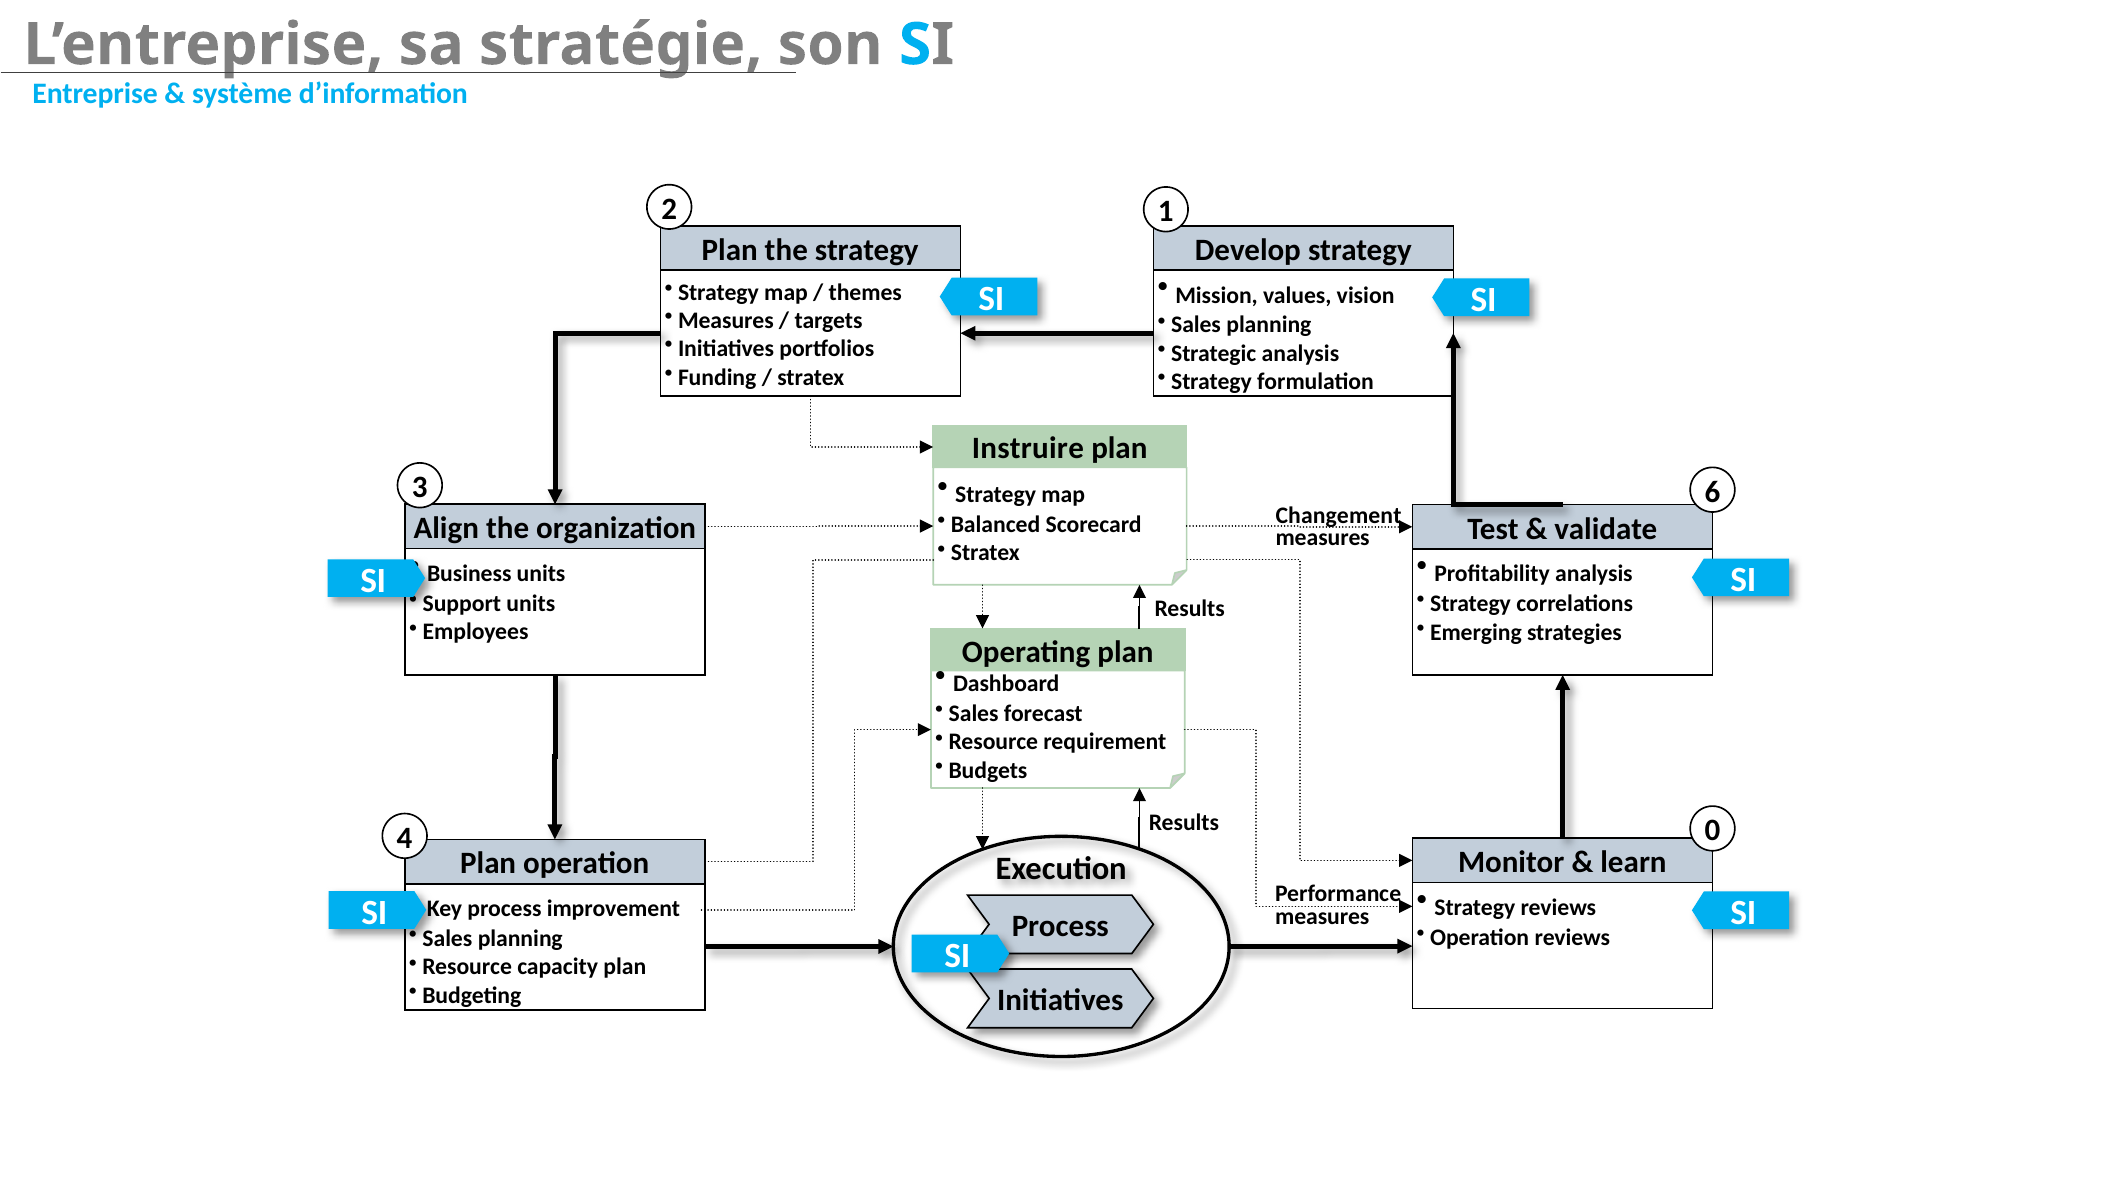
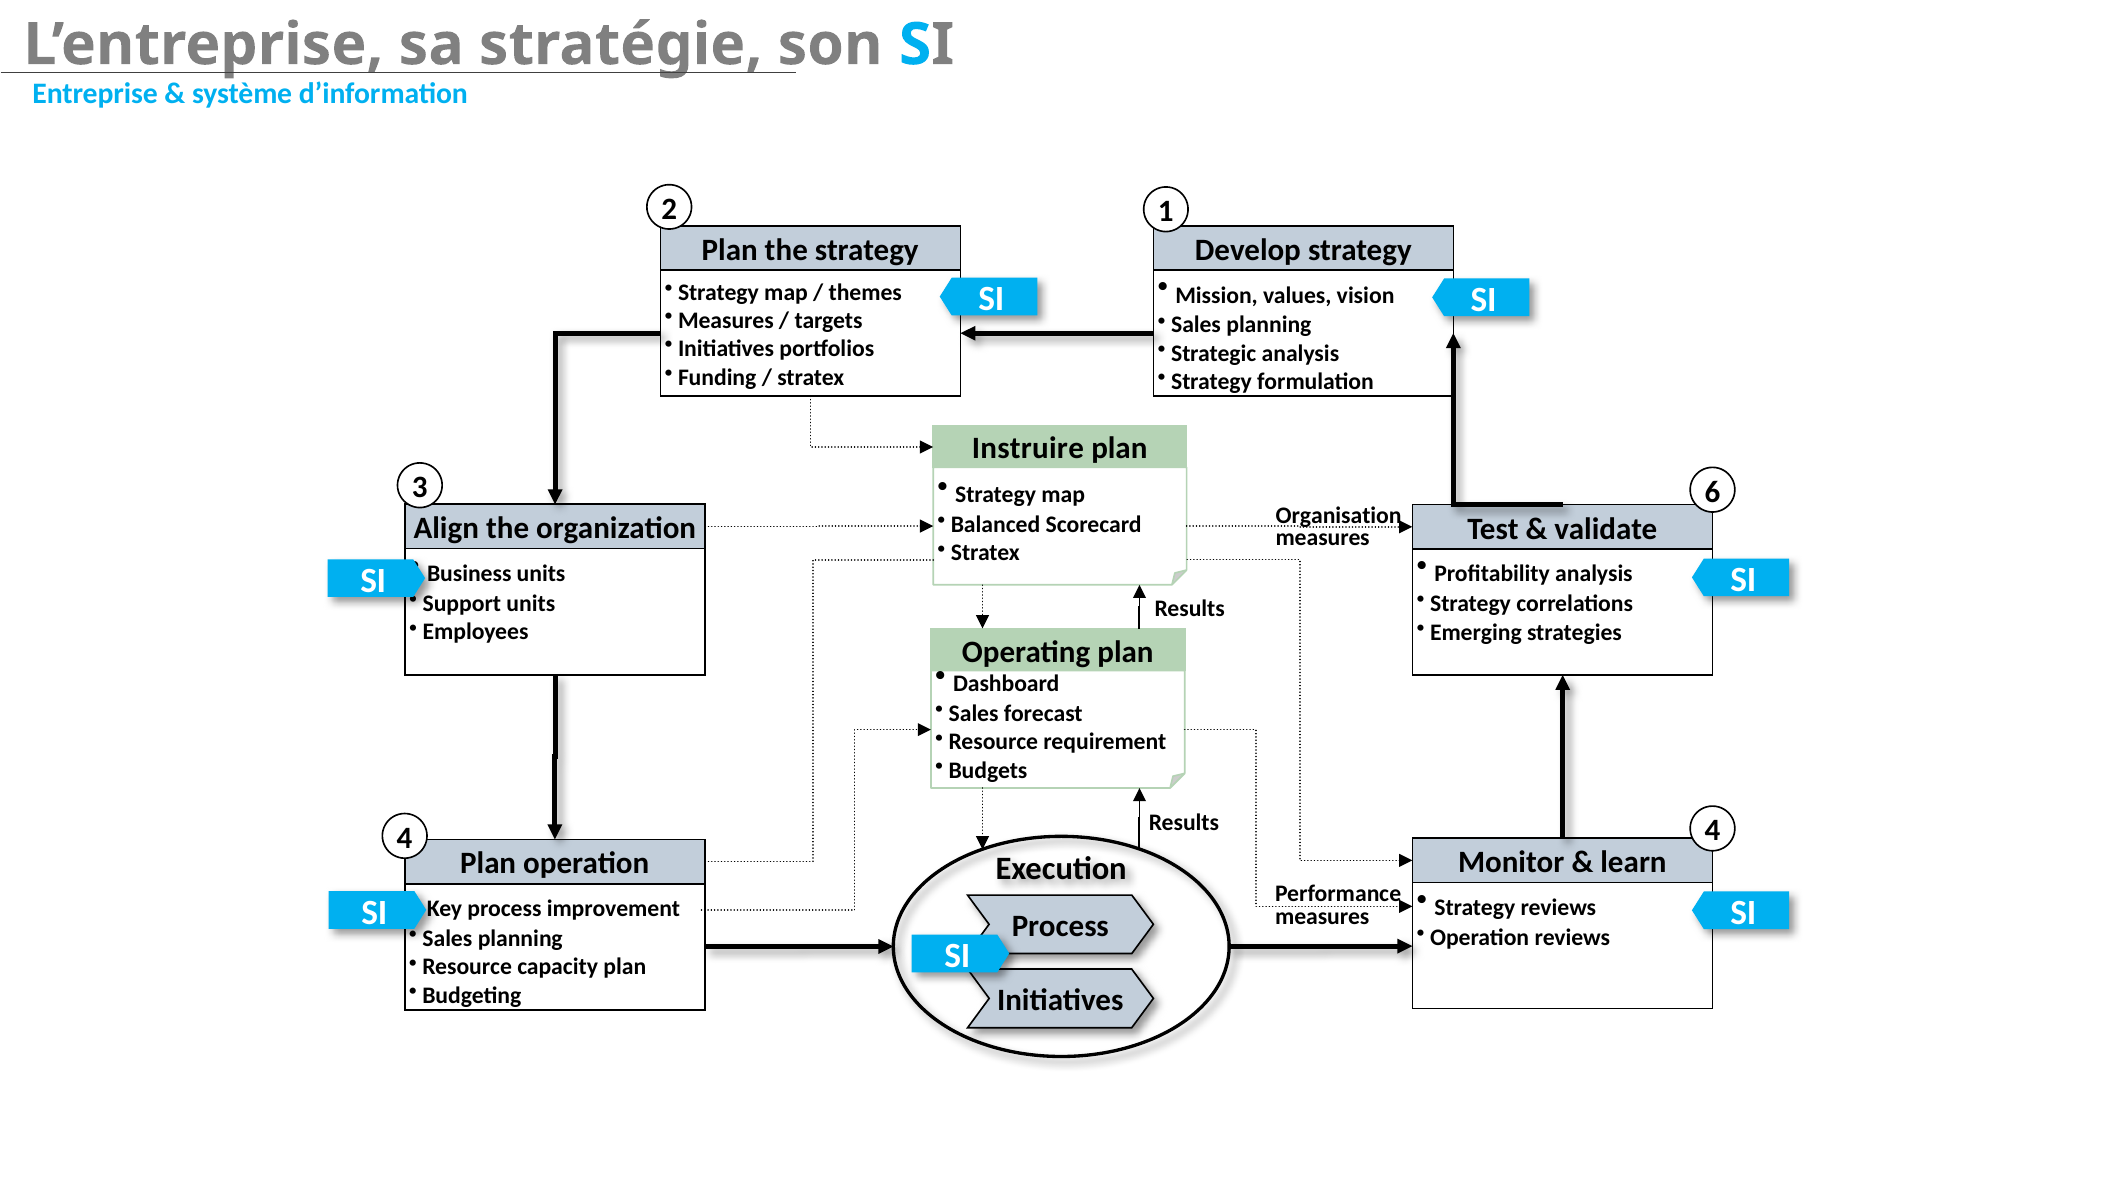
Changement: Changement -> Organisation (1339, 515)
4 0: 0 -> 4 (1712, 831)
